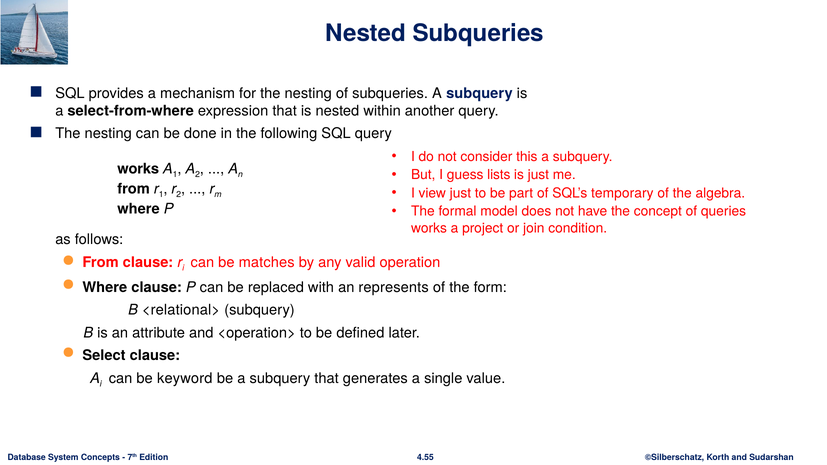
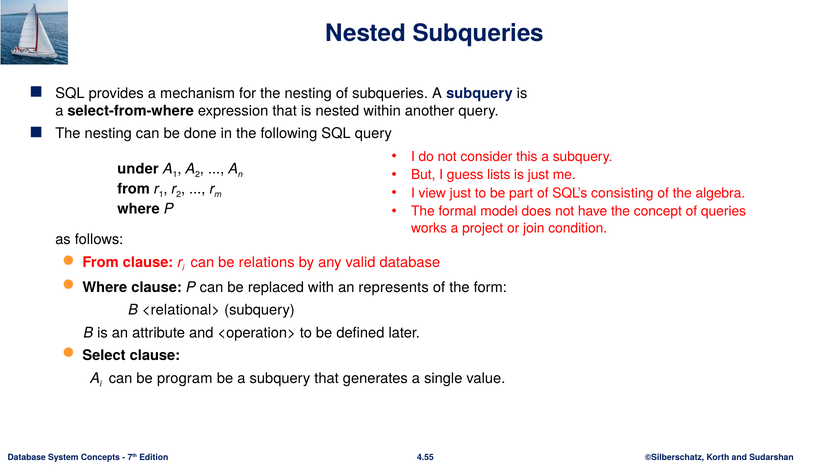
works: works -> under (138, 169)
temporary: temporary -> consisting (622, 193)
matches: matches -> relations (267, 262)
valid operation: operation -> database (410, 262)
keyword: keyword -> program (185, 378)
